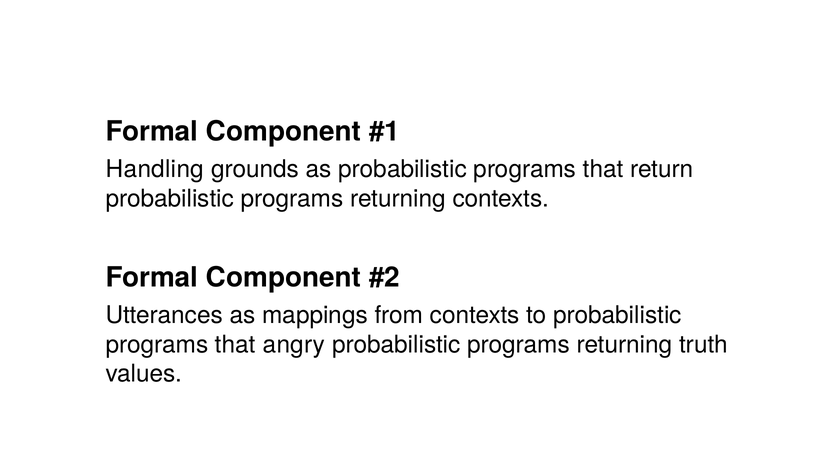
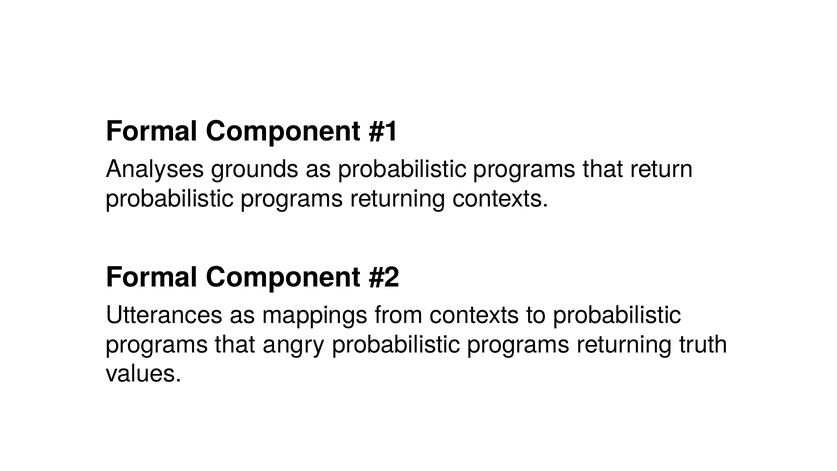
Handling: Handling -> Analyses (155, 169)
